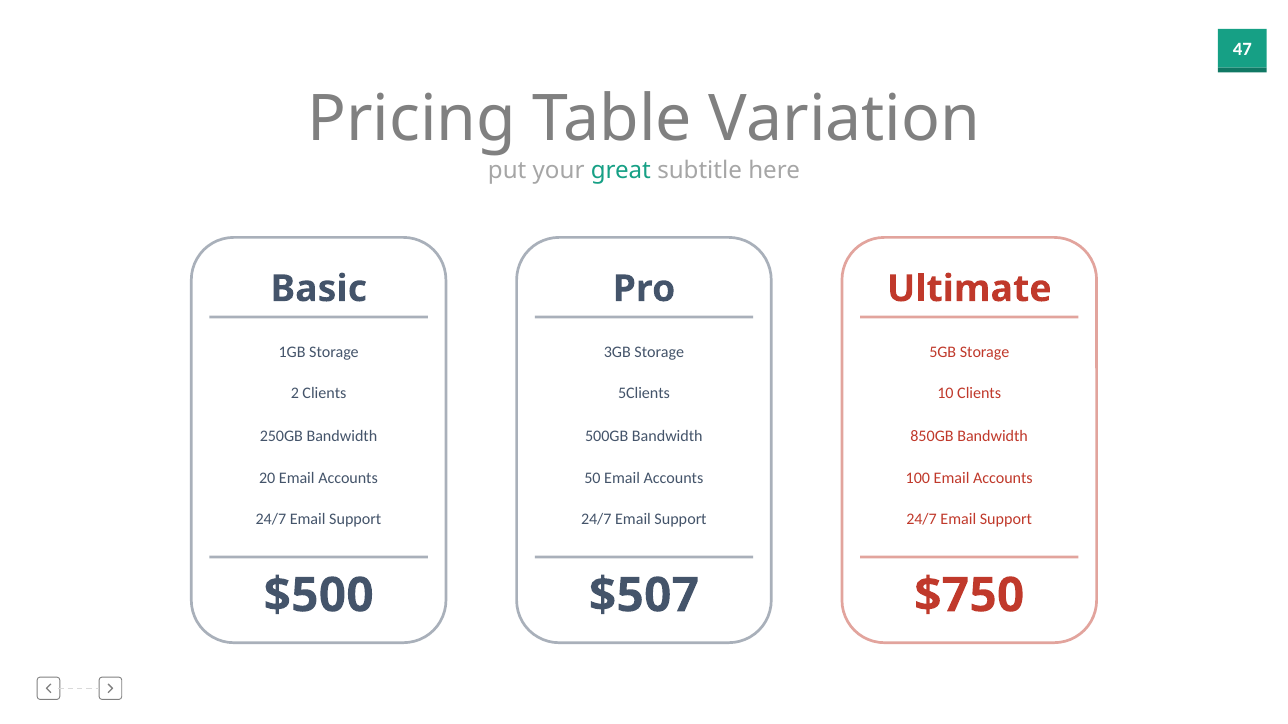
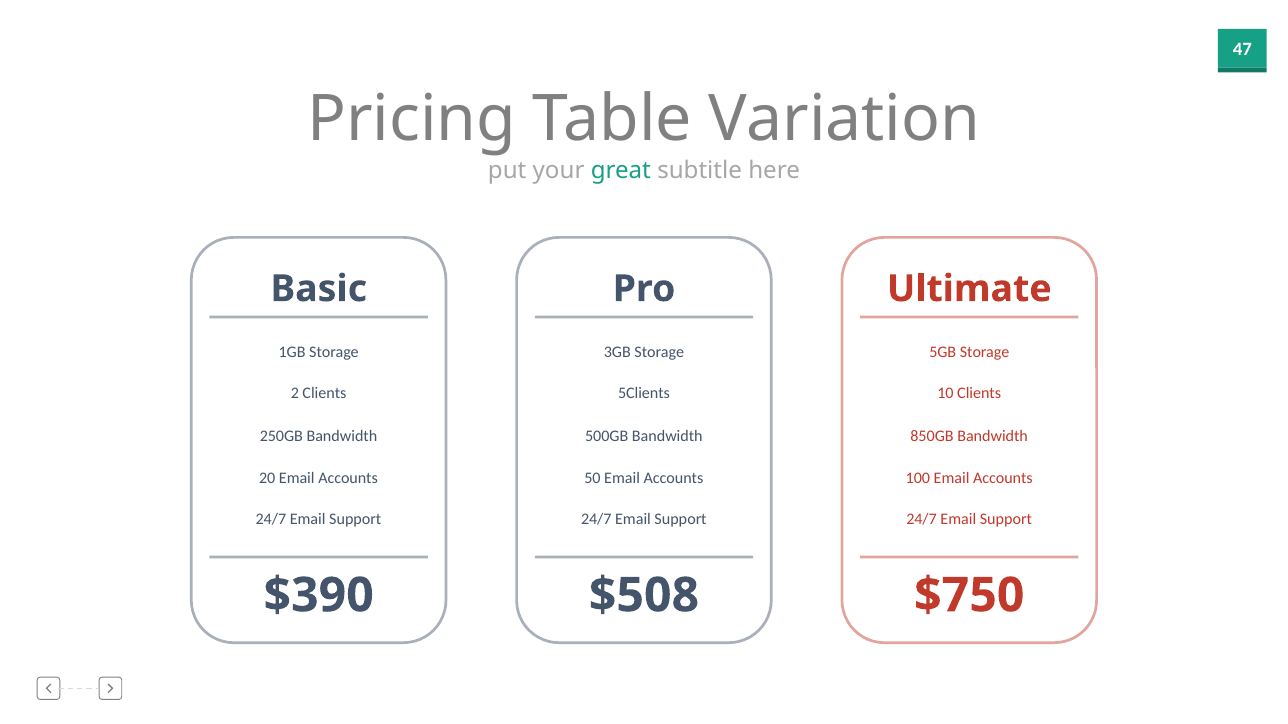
$500: $500 -> $390 (319, 596)
$507: $507 -> $508 (644, 596)
